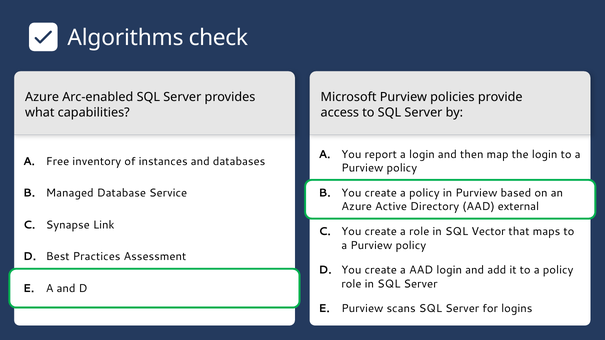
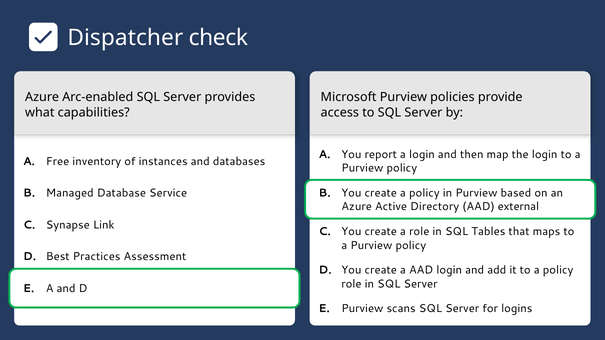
Algorithms: Algorithms -> Dispatcher (125, 38)
Vector: Vector -> Tables (488, 232)
